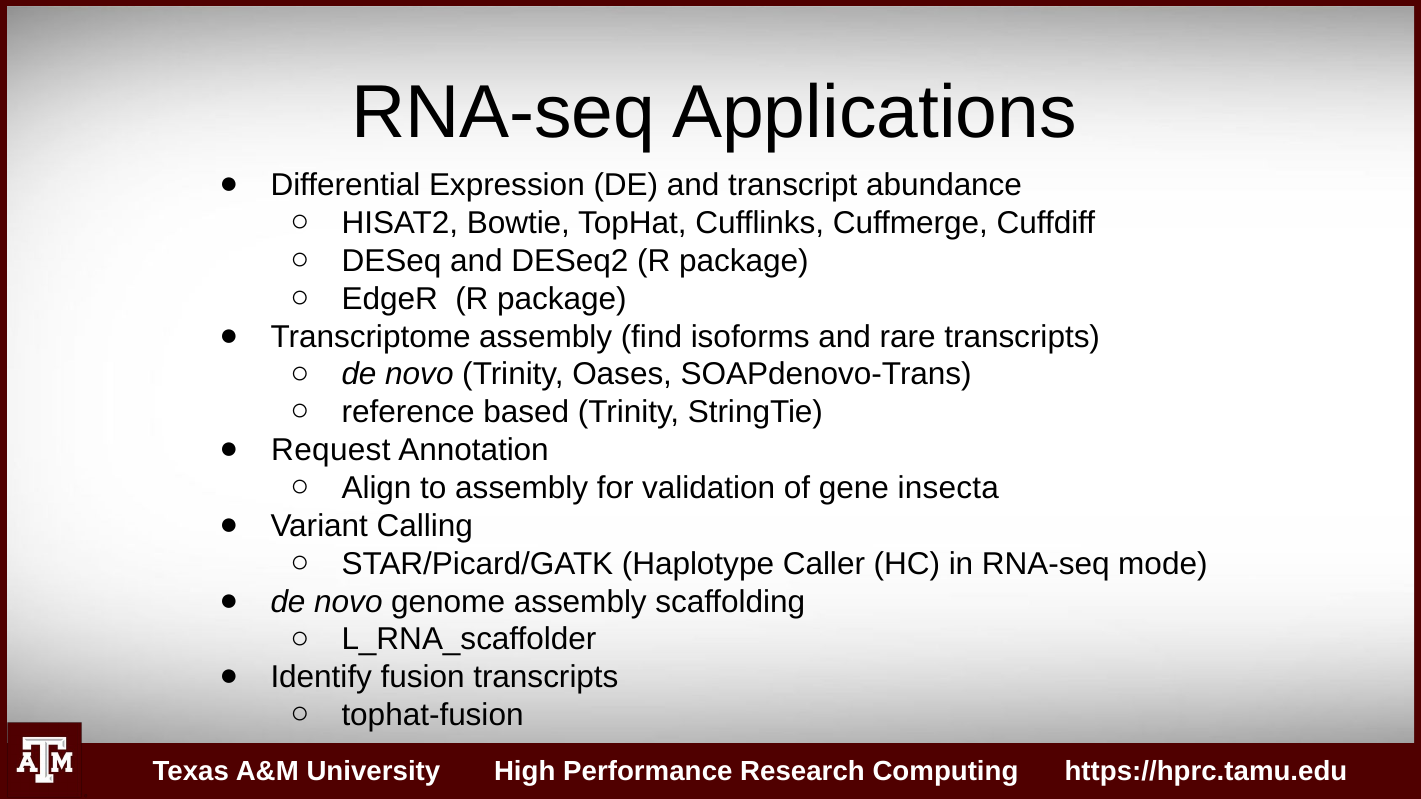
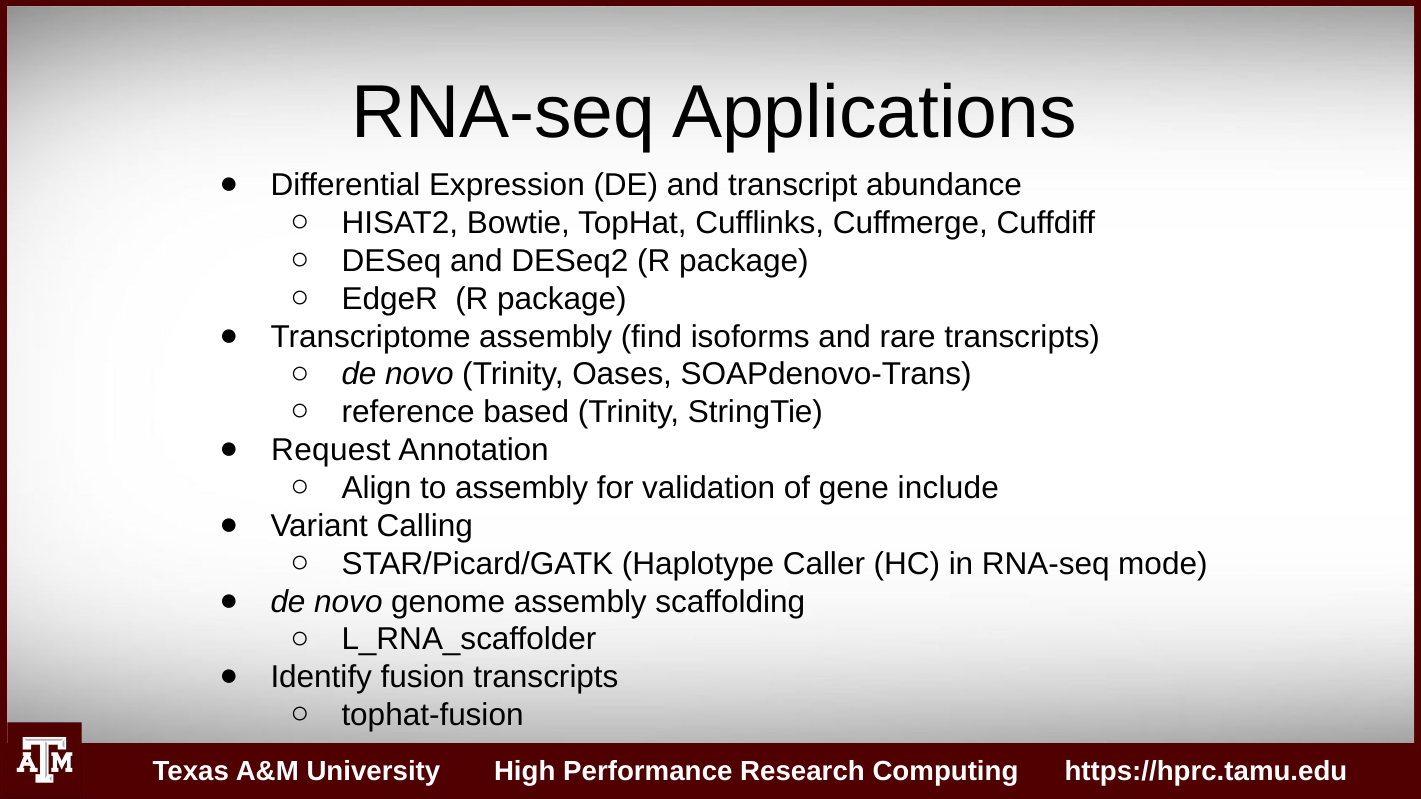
insecta: insecta -> include (948, 488)
